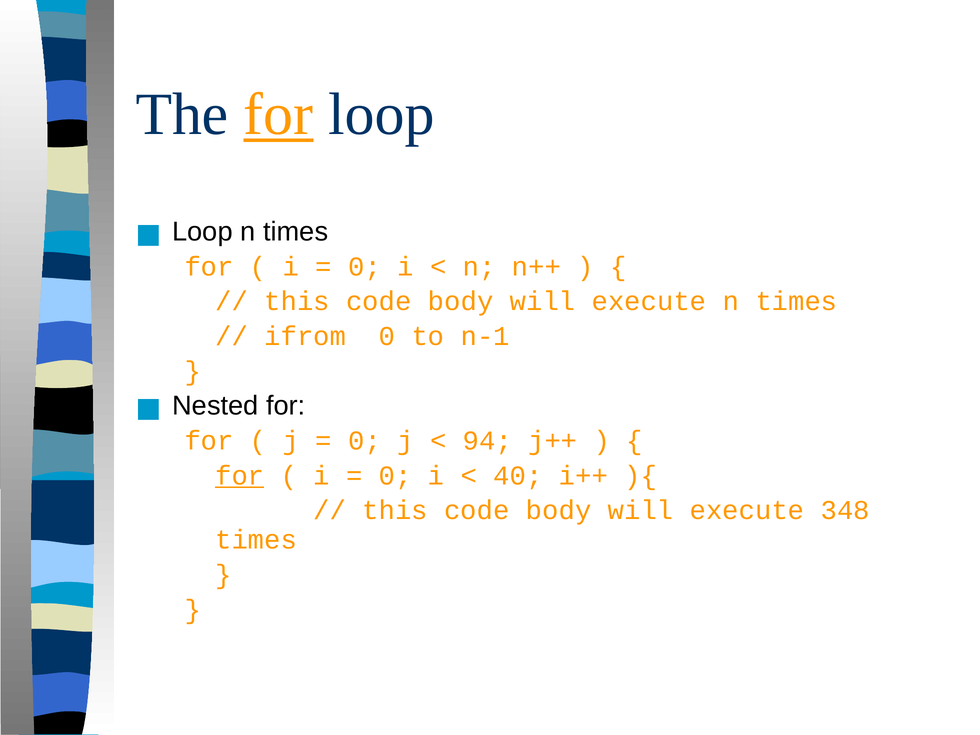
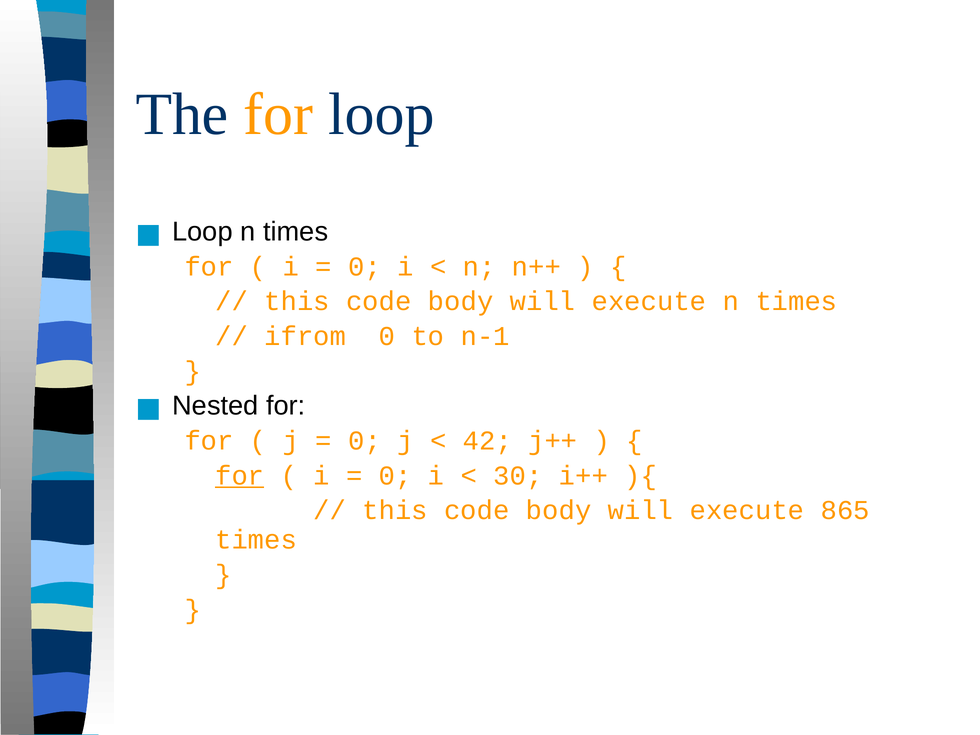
for underline: present -> none (278, 114)
94: 94 -> 42 (487, 441)
40: 40 -> 30 (518, 476)
348: 348 -> 865 (845, 510)
